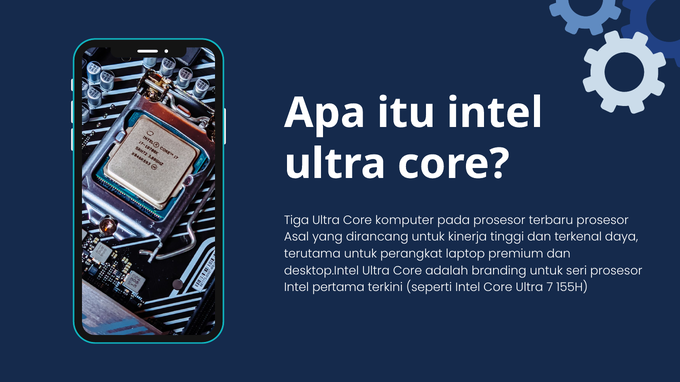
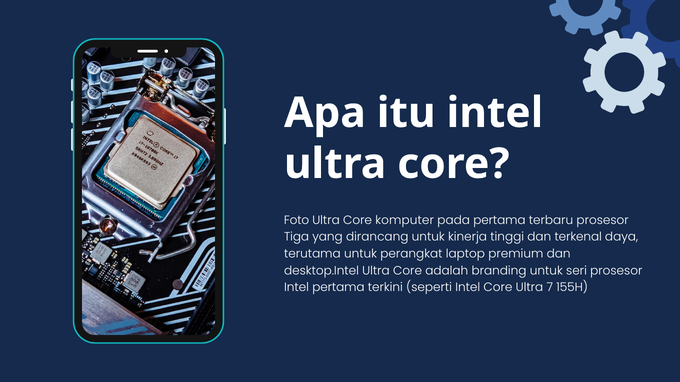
Tiga: Tiga -> Foto (297, 220)
pada prosesor: prosesor -> pertama (499, 220)
Asal: Asal -> Tiga (297, 237)
